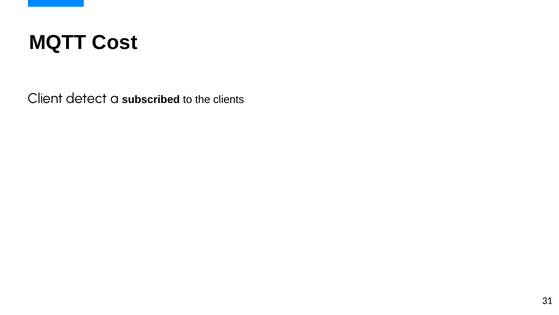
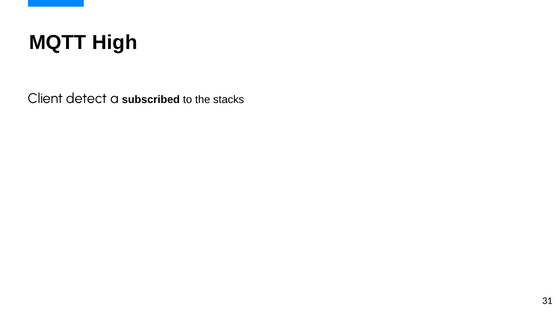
Cost: Cost -> High (115, 42)
clients: clients -> stacks (229, 99)
